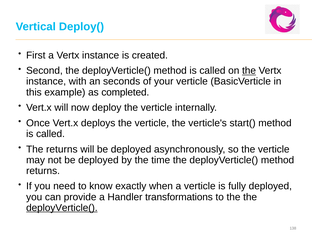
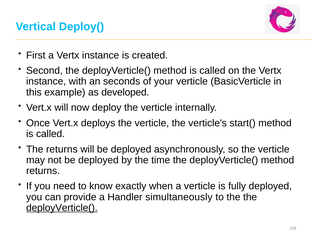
the underline: present -> none (249, 71)
completed: completed -> developed (125, 92)
transformations: transformations -> simultaneously (179, 197)
